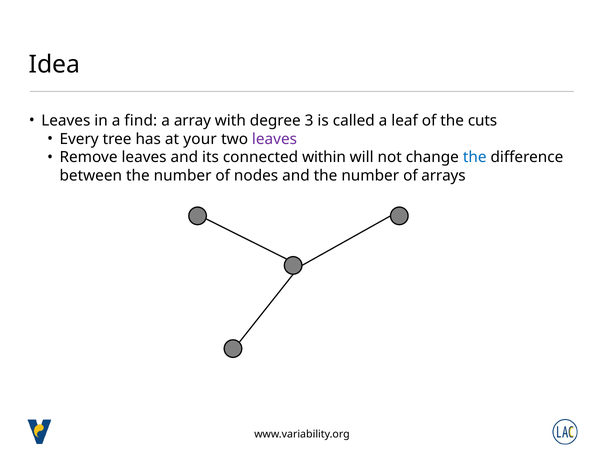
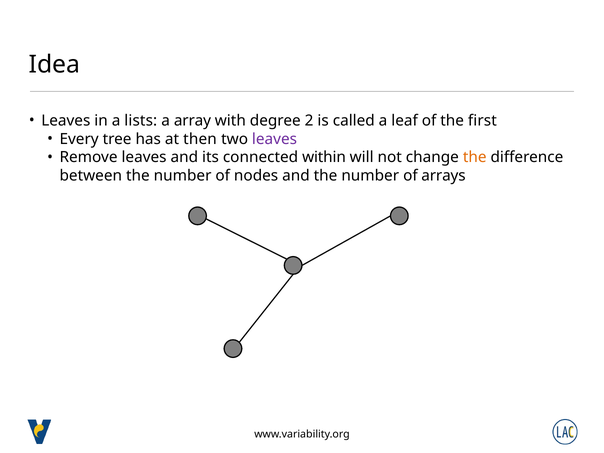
find: find -> lists (141, 121)
3: 3 -> 2 (309, 121)
cuts: cuts -> first (482, 121)
your: your -> then (200, 139)
the colour: blue -> orange (475, 157)
